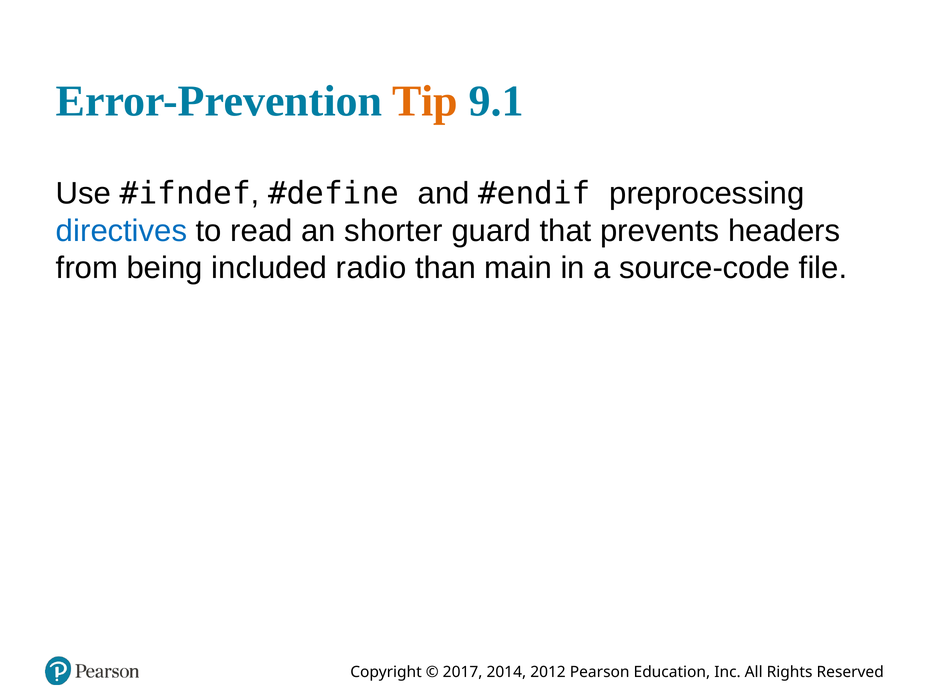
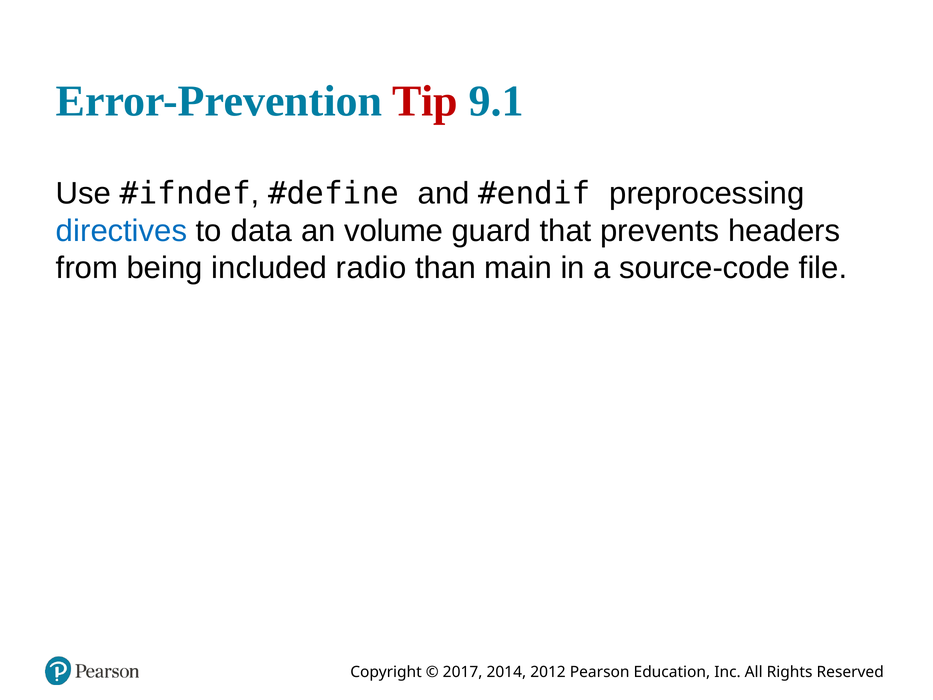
Tip colour: orange -> red (425, 101)
read: read -> data (261, 231)
shorter: shorter -> volume (394, 231)
